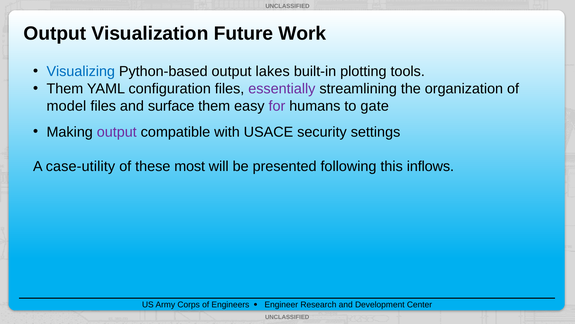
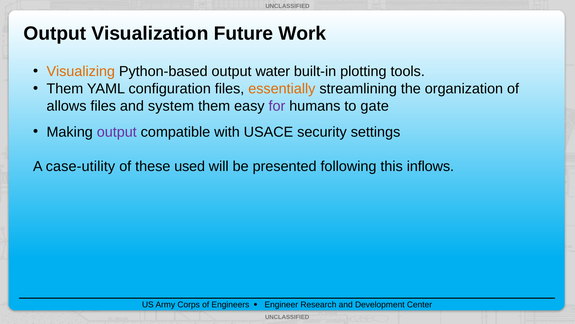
Visualizing colour: blue -> orange (81, 71)
lakes: lakes -> water (273, 71)
essentially colour: purple -> orange (282, 89)
model: model -> allows (66, 106)
surface: surface -> system (171, 106)
most: most -> used (190, 166)
